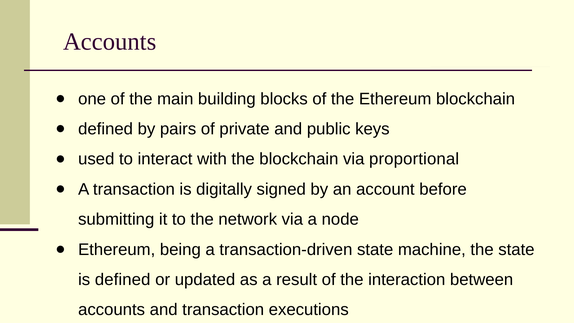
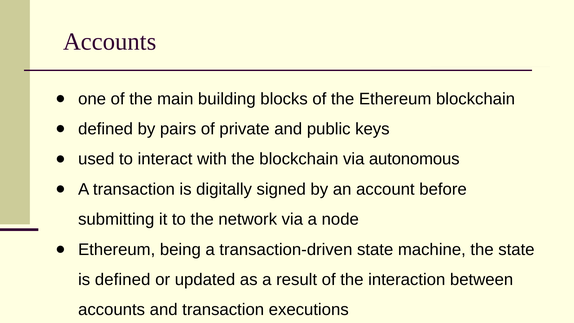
proportional: proportional -> autonomous (414, 159)
